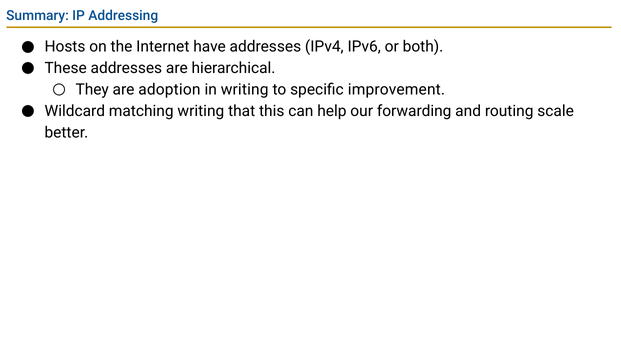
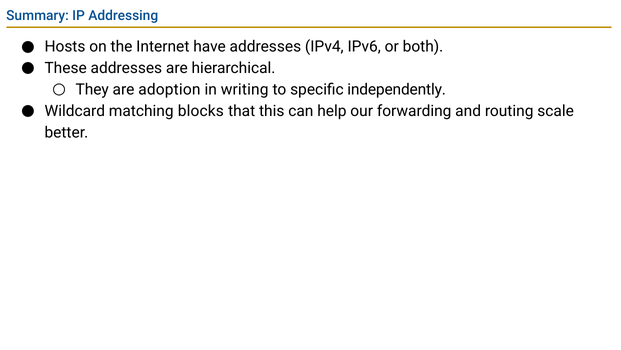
improvement: improvement -> independently (397, 90)
matching writing: writing -> blocks (201, 111)
